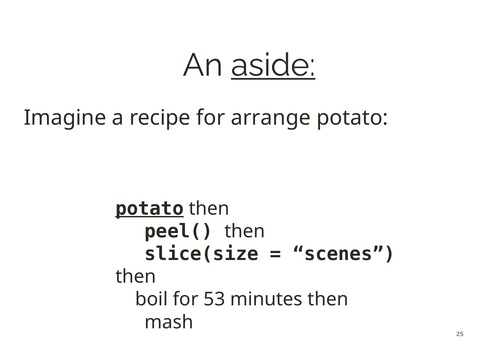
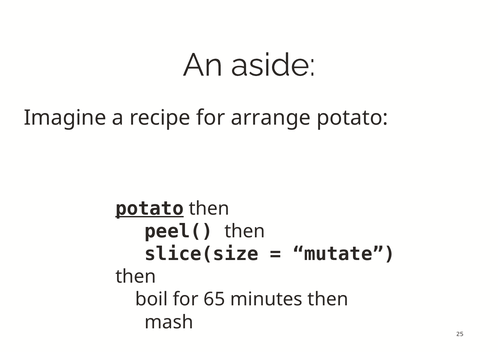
aside underline: present -> none (273, 65)
scenes: scenes -> mutate (344, 254)
53: 53 -> 65 (214, 300)
